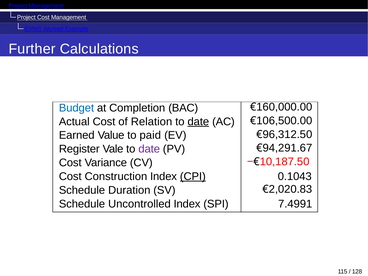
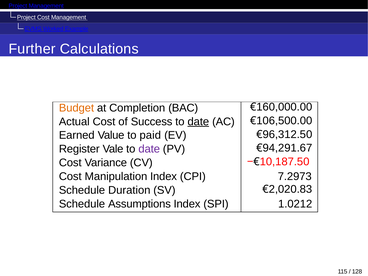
Budget colour: blue -> orange (76, 108)
Relation: Relation -> Success (152, 122)
Construction: Construction -> Manipulation (116, 177)
CPI underline: present -> none (193, 177)
0.1043: 0.1043 -> 7.2973 (295, 177)
Uncontrolled: Uncontrolled -> Assumptions (139, 204)
7.4991: 7.4991 -> 1.0212 (295, 204)
